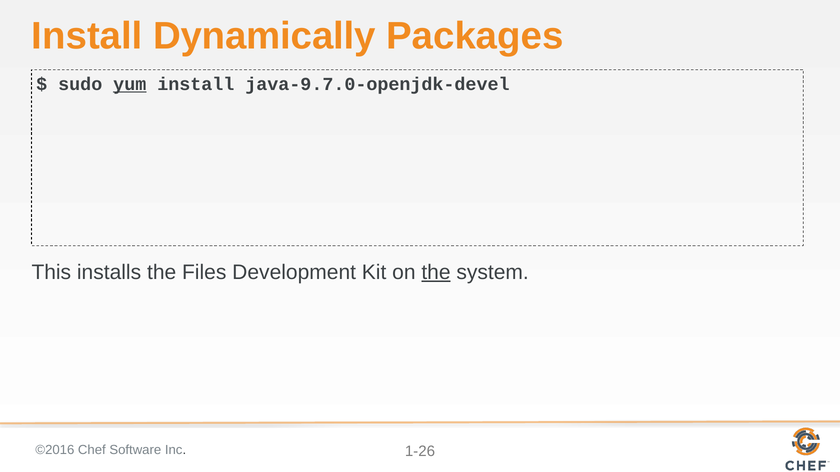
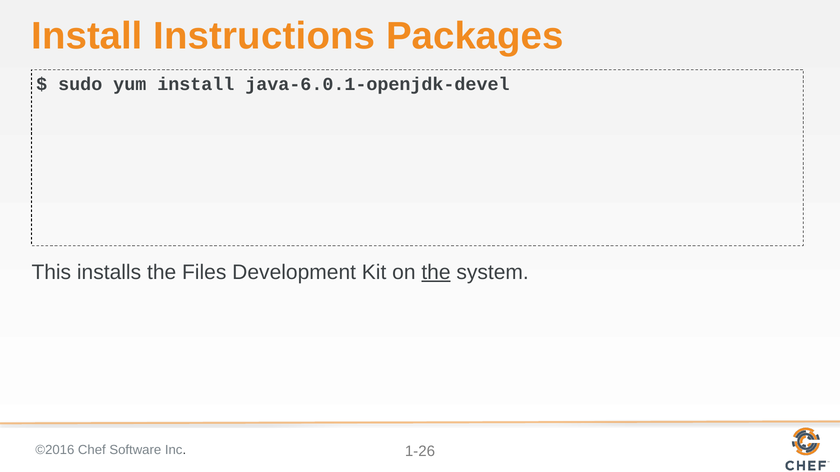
Dynamically: Dynamically -> Instructions (264, 36)
yum underline: present -> none (130, 84)
java-9.7.0-openjdk-devel: java-9.7.0-openjdk-devel -> java-6.0.1-openjdk-devel (377, 84)
